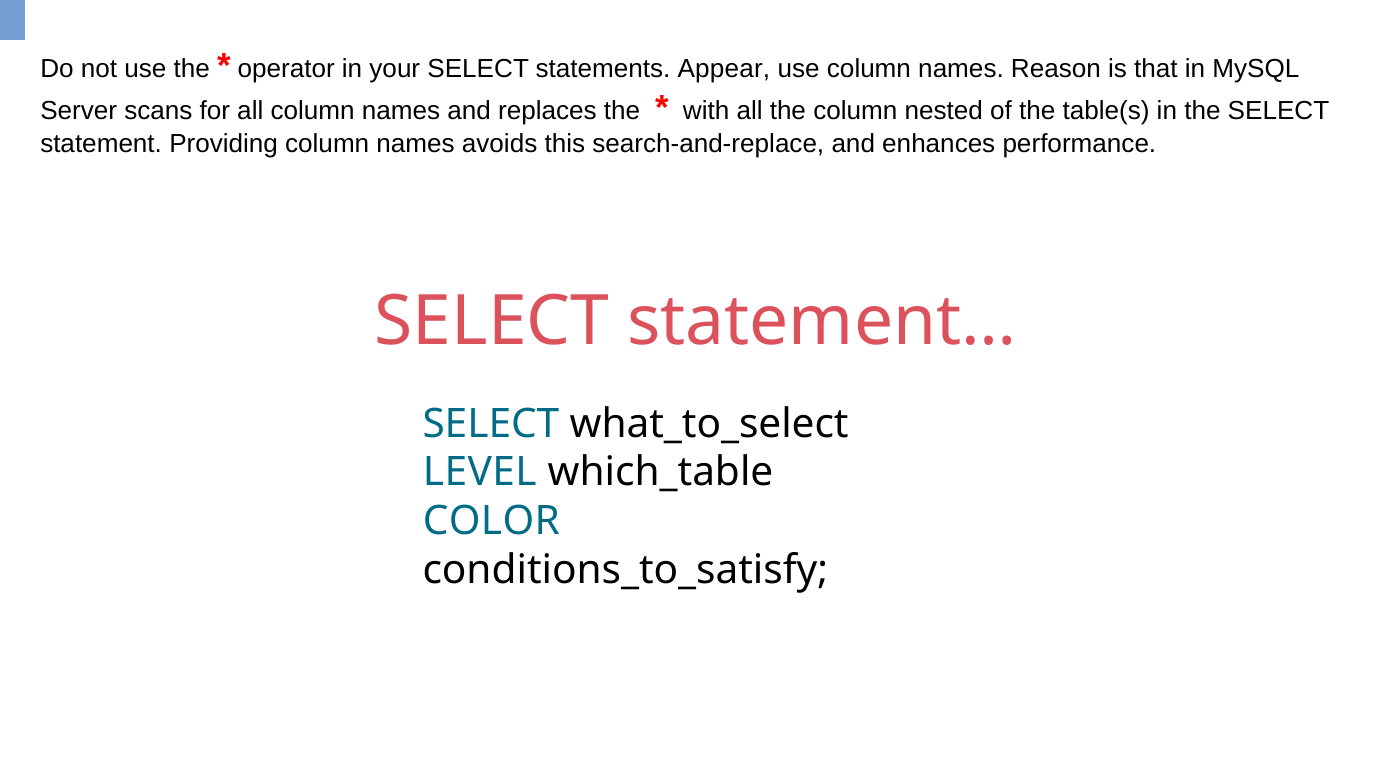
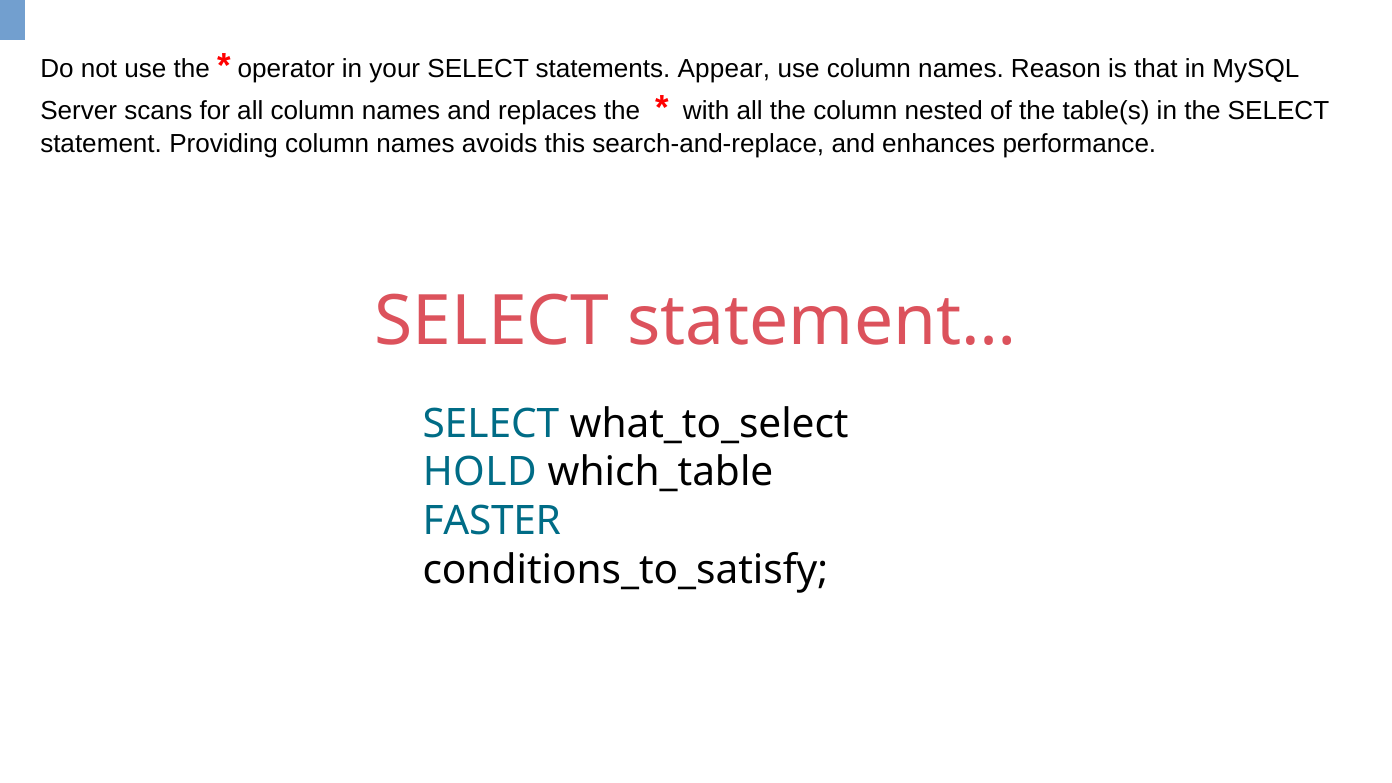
LEVEL: LEVEL -> HOLD (480, 473)
COLOR: COLOR -> FASTER (492, 521)
